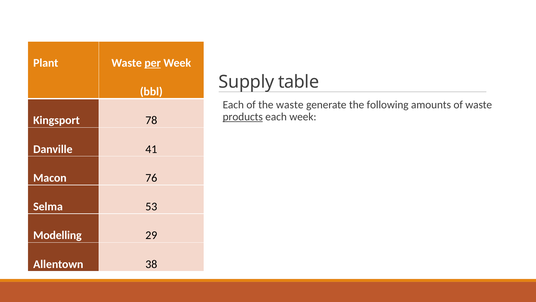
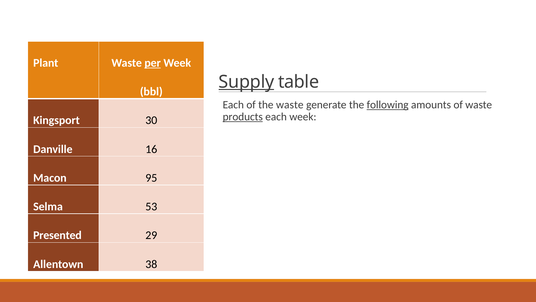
Supply underline: none -> present (246, 82)
following underline: none -> present (388, 105)
78: 78 -> 30 (151, 120)
41: 41 -> 16 (151, 149)
76: 76 -> 95 (151, 178)
Modelling: Modelling -> Presented (57, 235)
